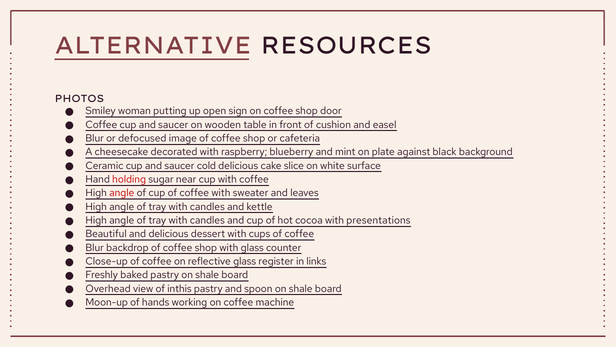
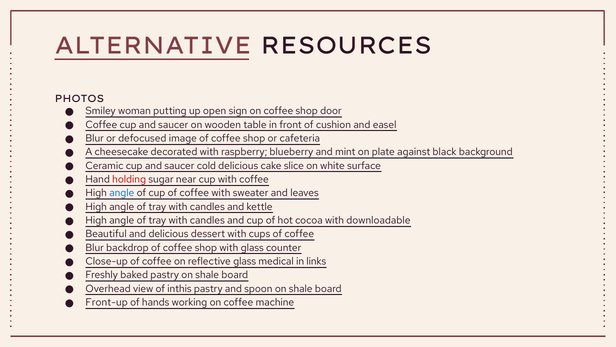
angle colour: red -> blue (122, 193)
presentations: presentations -> downloadable (378, 220)
register: register -> medical (276, 261)
Moon-up: Moon-up -> Front-up (107, 302)
